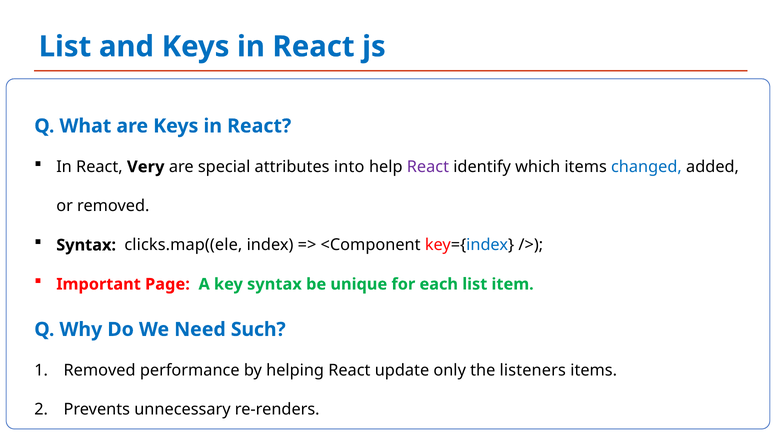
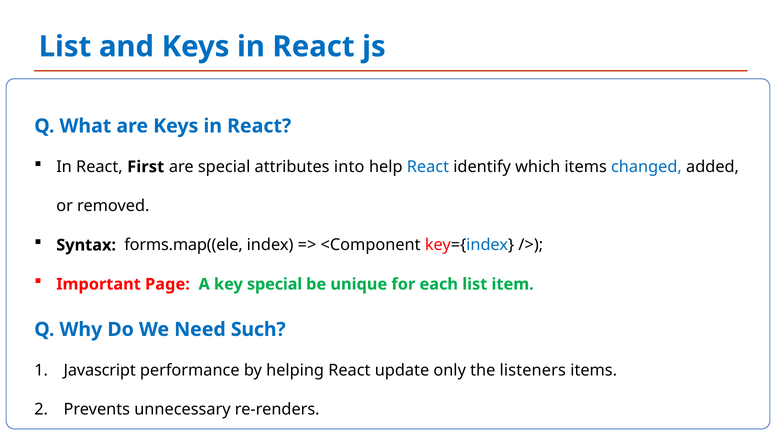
Very: Very -> First (146, 167)
React colour: purple -> blue (428, 167)
clicks.map((ele: clicks.map((ele -> forms.map((ele (184, 245)
key syntax: syntax -> special (275, 284)
Removed: Removed -> Javascript (100, 370)
